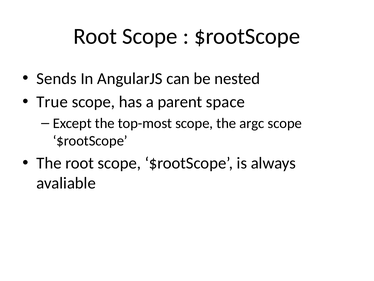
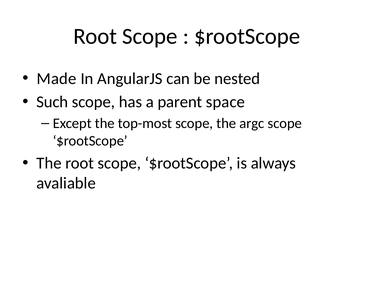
Sends: Sends -> Made (57, 78)
True: True -> Such (52, 102)
